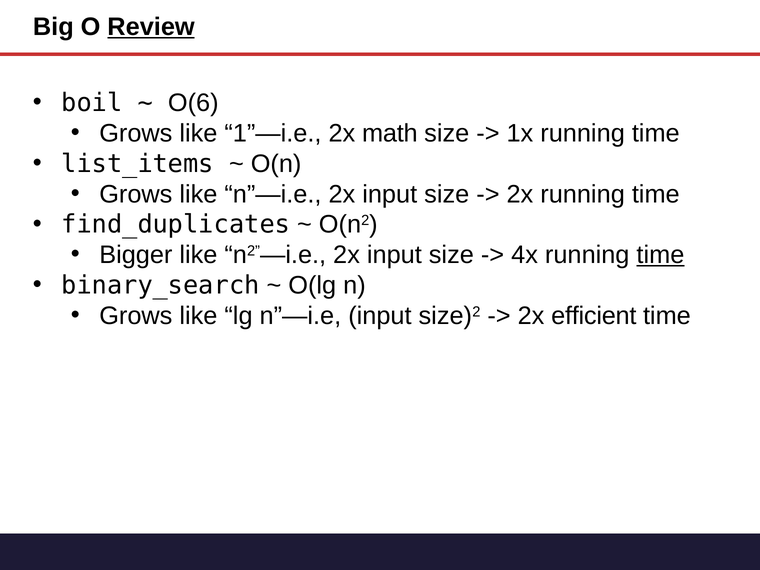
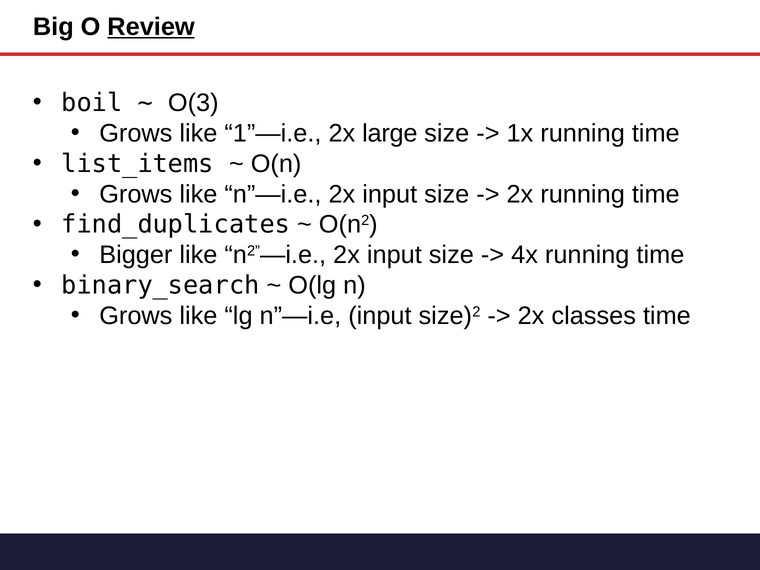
O(6: O(6 -> O(3 (193, 103)
math: math -> large (390, 133)
time underline: present -> none (660, 255)
efficient: efficient -> classes (594, 316)
